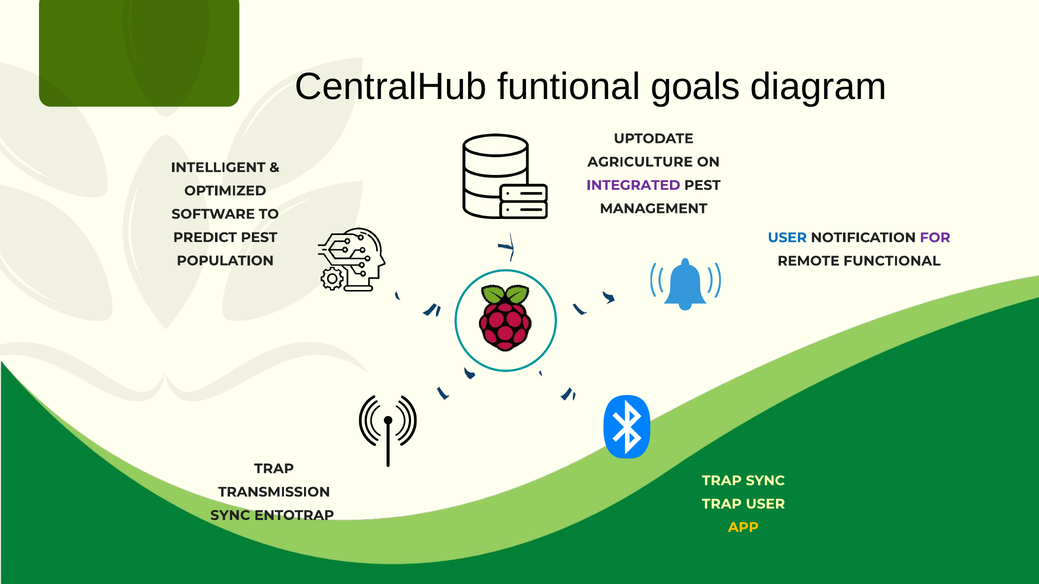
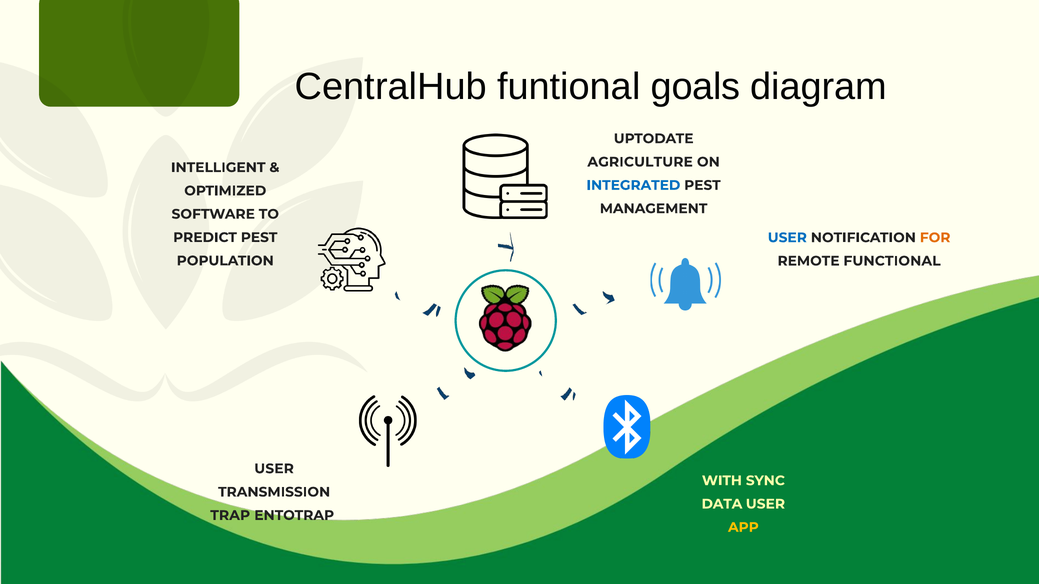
INTEGRATED colour: purple -> blue (633, 185)
FOR colour: purple -> orange (935, 238)
TRAP: TRAP -> USER (274, 469)
TRAP: TRAP -> WITH (722, 481)
TRAP: TRAP -> DATA (722, 504)
SYNC: SYNC -> TRAP (230, 516)
